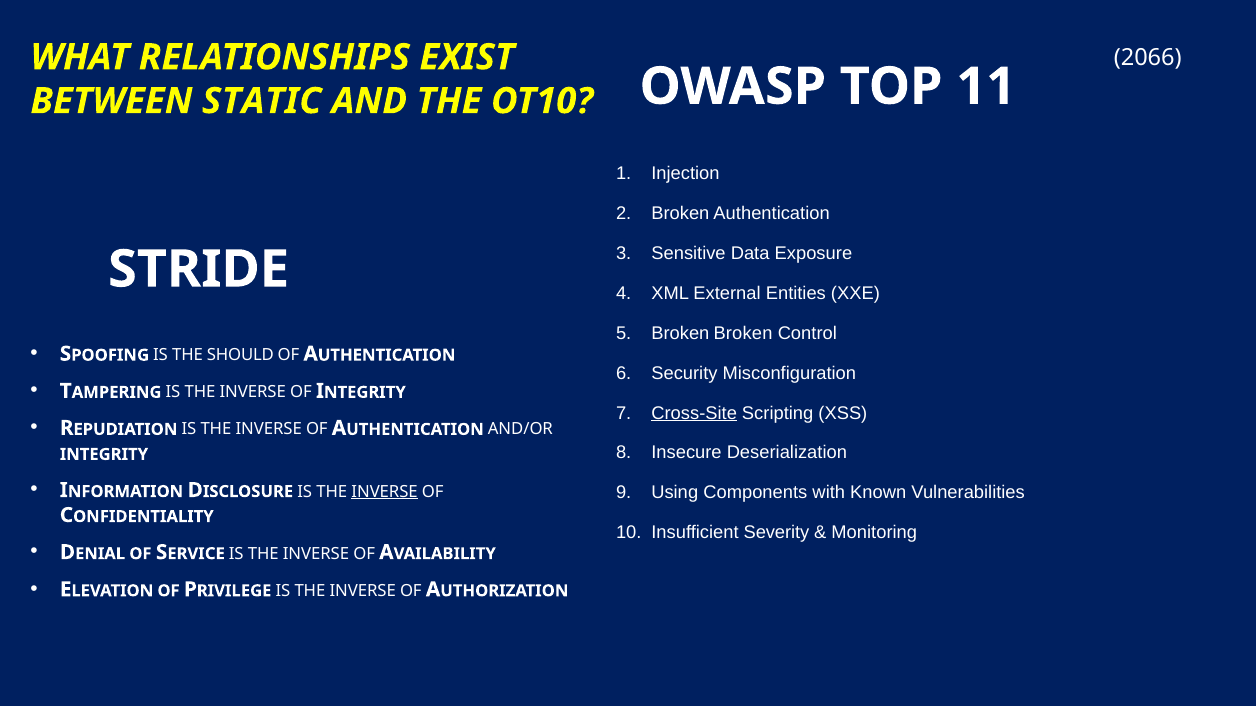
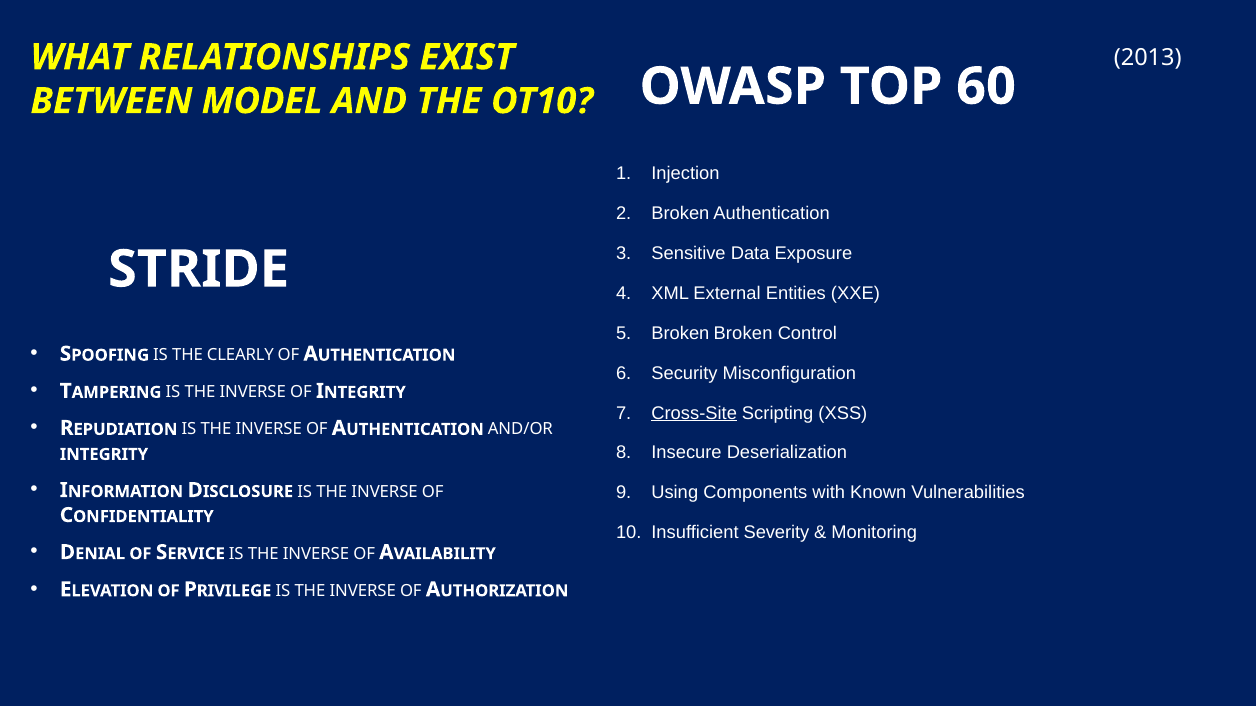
2066: 2066 -> 2013 (1148, 57)
11: 11 -> 60 (986, 87)
STATIC: STATIC -> MODEL (262, 101)
SHOULD: SHOULD -> CLEARLY (240, 355)
INVERSE underline: present -> none (385, 492)
